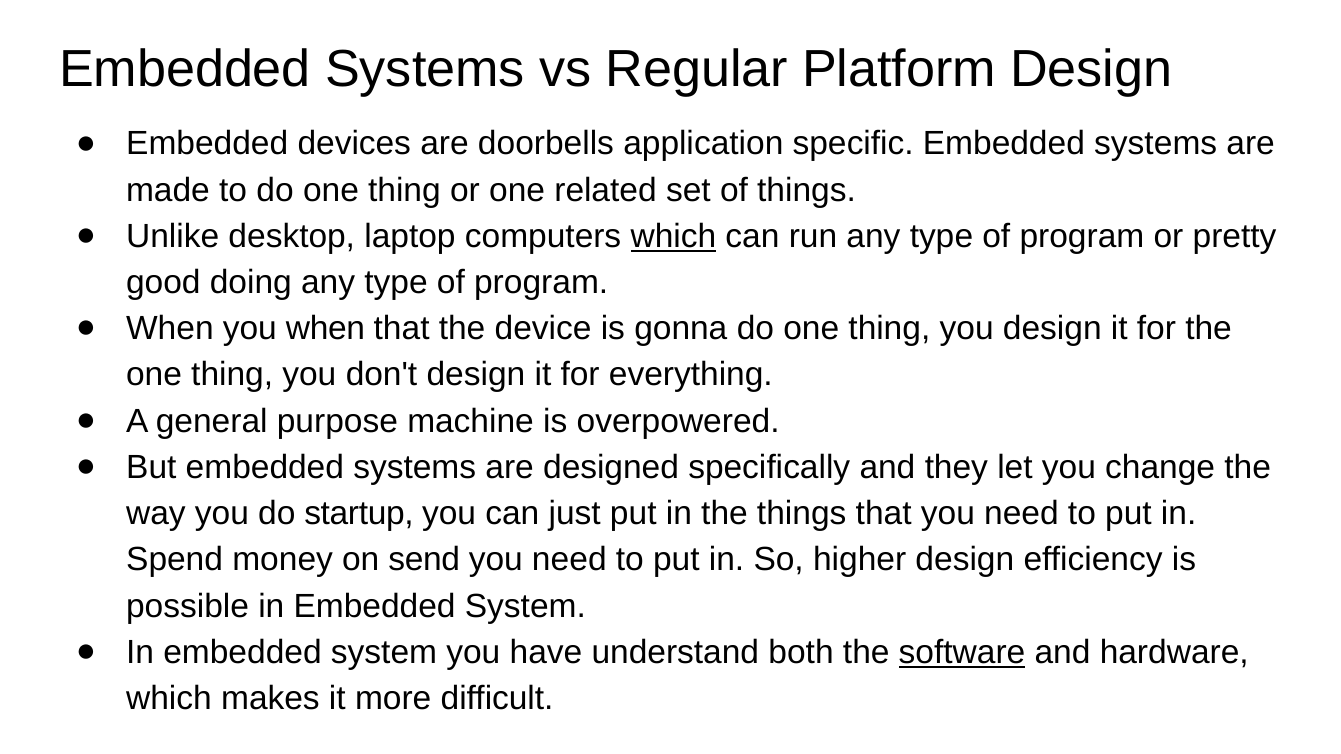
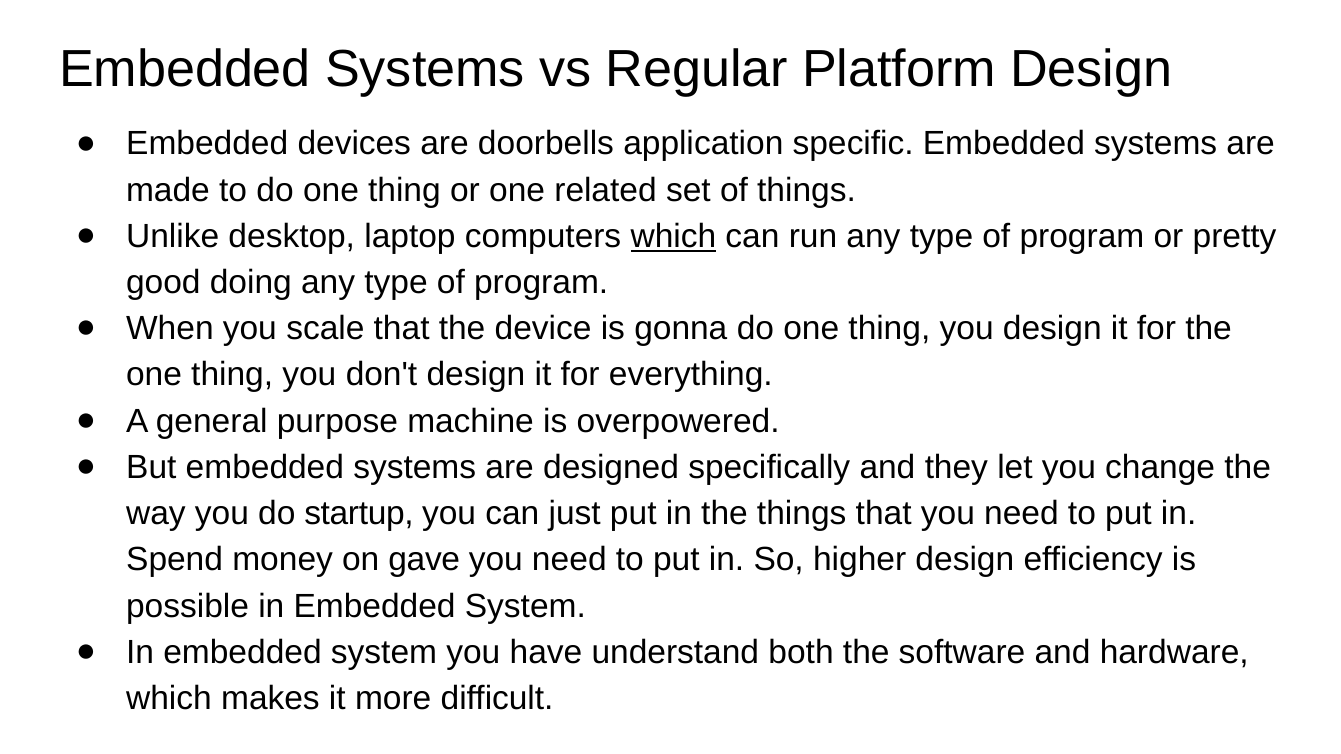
you when: when -> scale (325, 329)
send: send -> gave (424, 560)
software underline: present -> none (962, 653)
